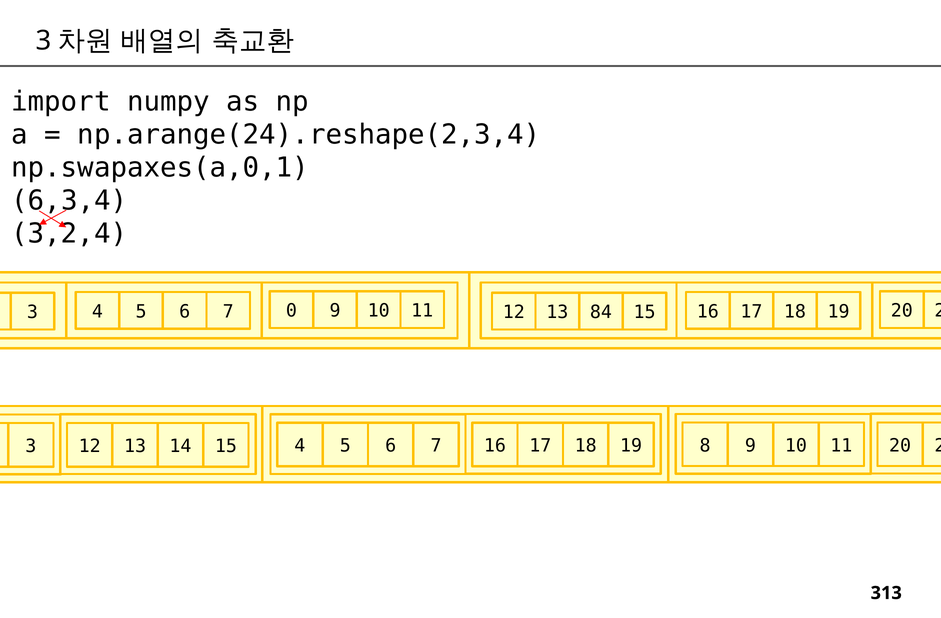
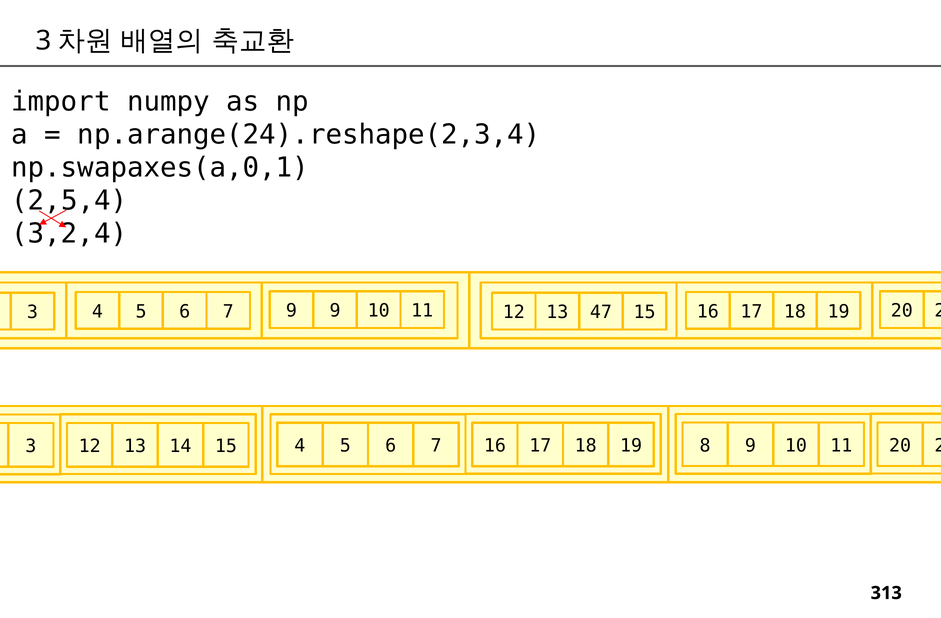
6,3,4: 6,3,4 -> 2,5,4 (69, 201)
7 0: 0 -> 9 (291, 311)
84: 84 -> 47 (601, 312)
